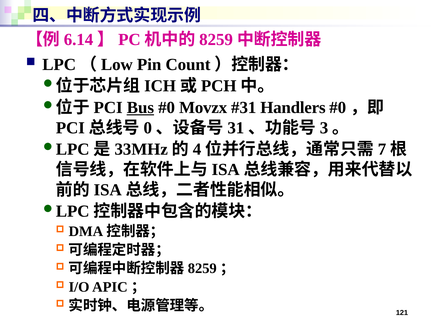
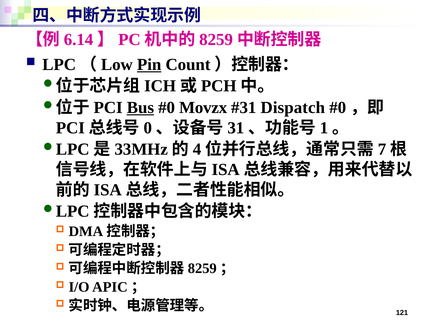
Pin underline: none -> present (149, 64)
Handlers: Handlers -> Dispatch (293, 107)
3: 3 -> 1 (324, 128)
